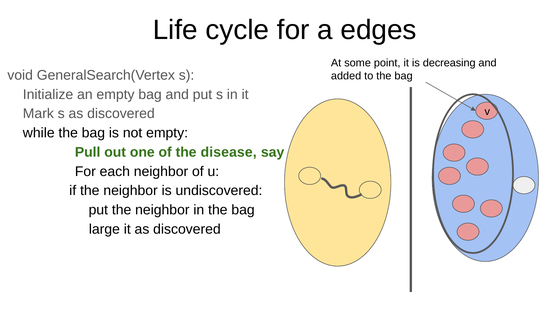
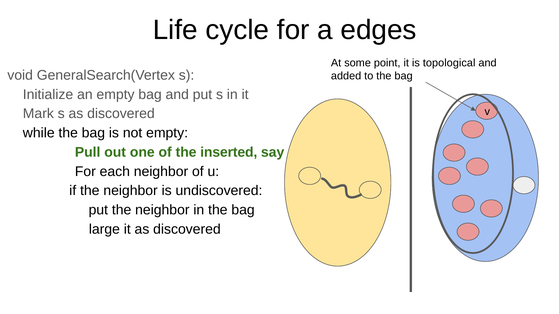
decreasing: decreasing -> topological (449, 63)
disease: disease -> inserted (229, 152)
